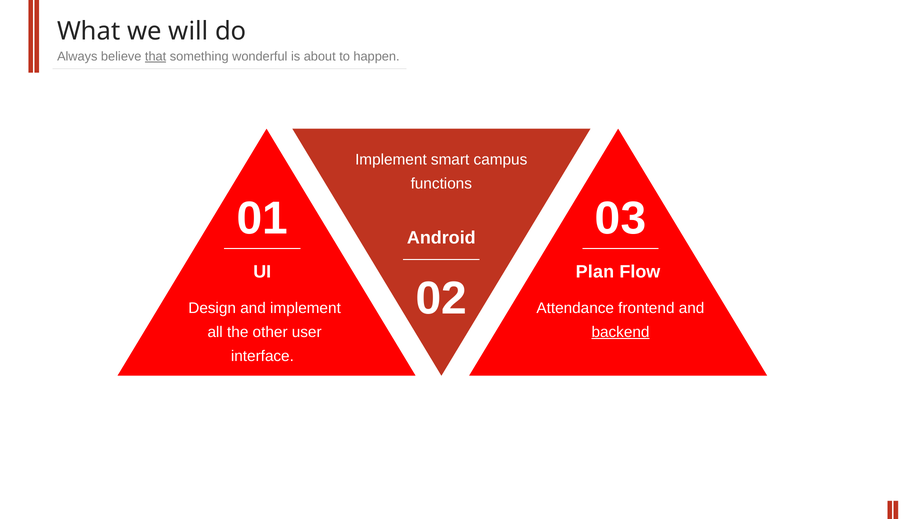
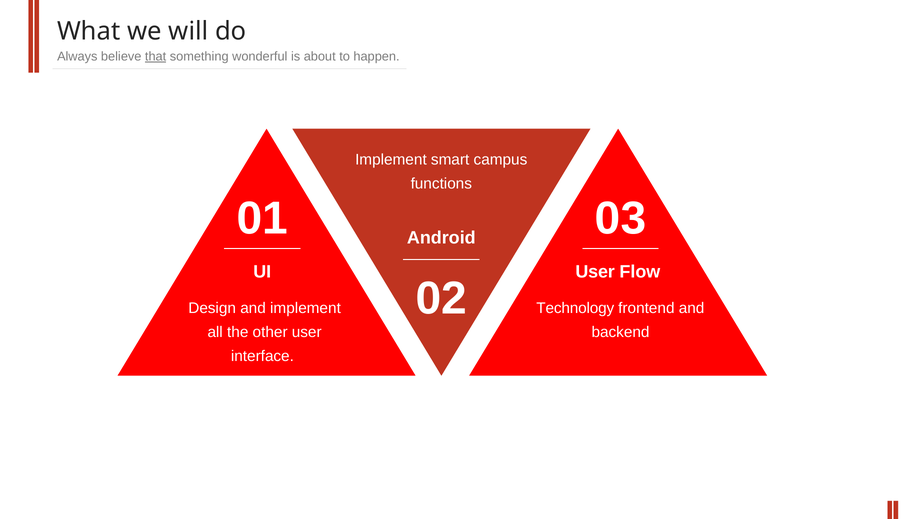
Plan: Plan -> User (595, 272)
Attendance: Attendance -> Technology (575, 308)
backend underline: present -> none (621, 332)
